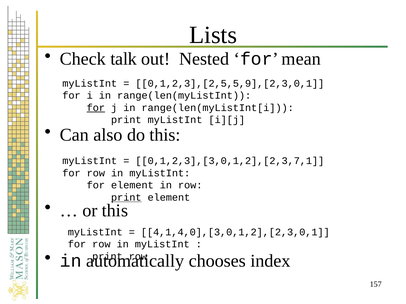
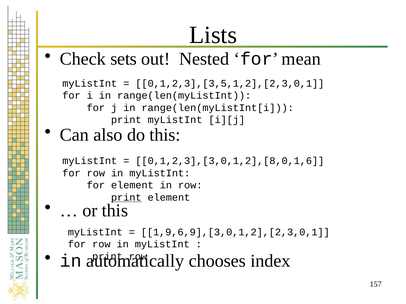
talk: talk -> sets (124, 59)
0,1,2,3],[2,5,5,9],[2,3,0,1: 0,1,2,3],[2,5,5,9],[2,3,0,1 -> 0,1,2,3],[3,5,1,2],[2,3,0,1 (230, 84)
for underline: present -> none (96, 108)
0,1,2,3],[3,0,1,2],[2,3,7,1: 0,1,2,3],[3,0,1,2],[2,3,7,1 -> 0,1,2,3],[3,0,1,2],[8,0,1,6 (230, 161)
4,1,4,0],[3,0,1,2],[2,3,0,1: 4,1,4,0],[3,0,1,2],[2,3,0,1 -> 1,9,6,9],[3,0,1,2],[2,3,0,1 (235, 233)
